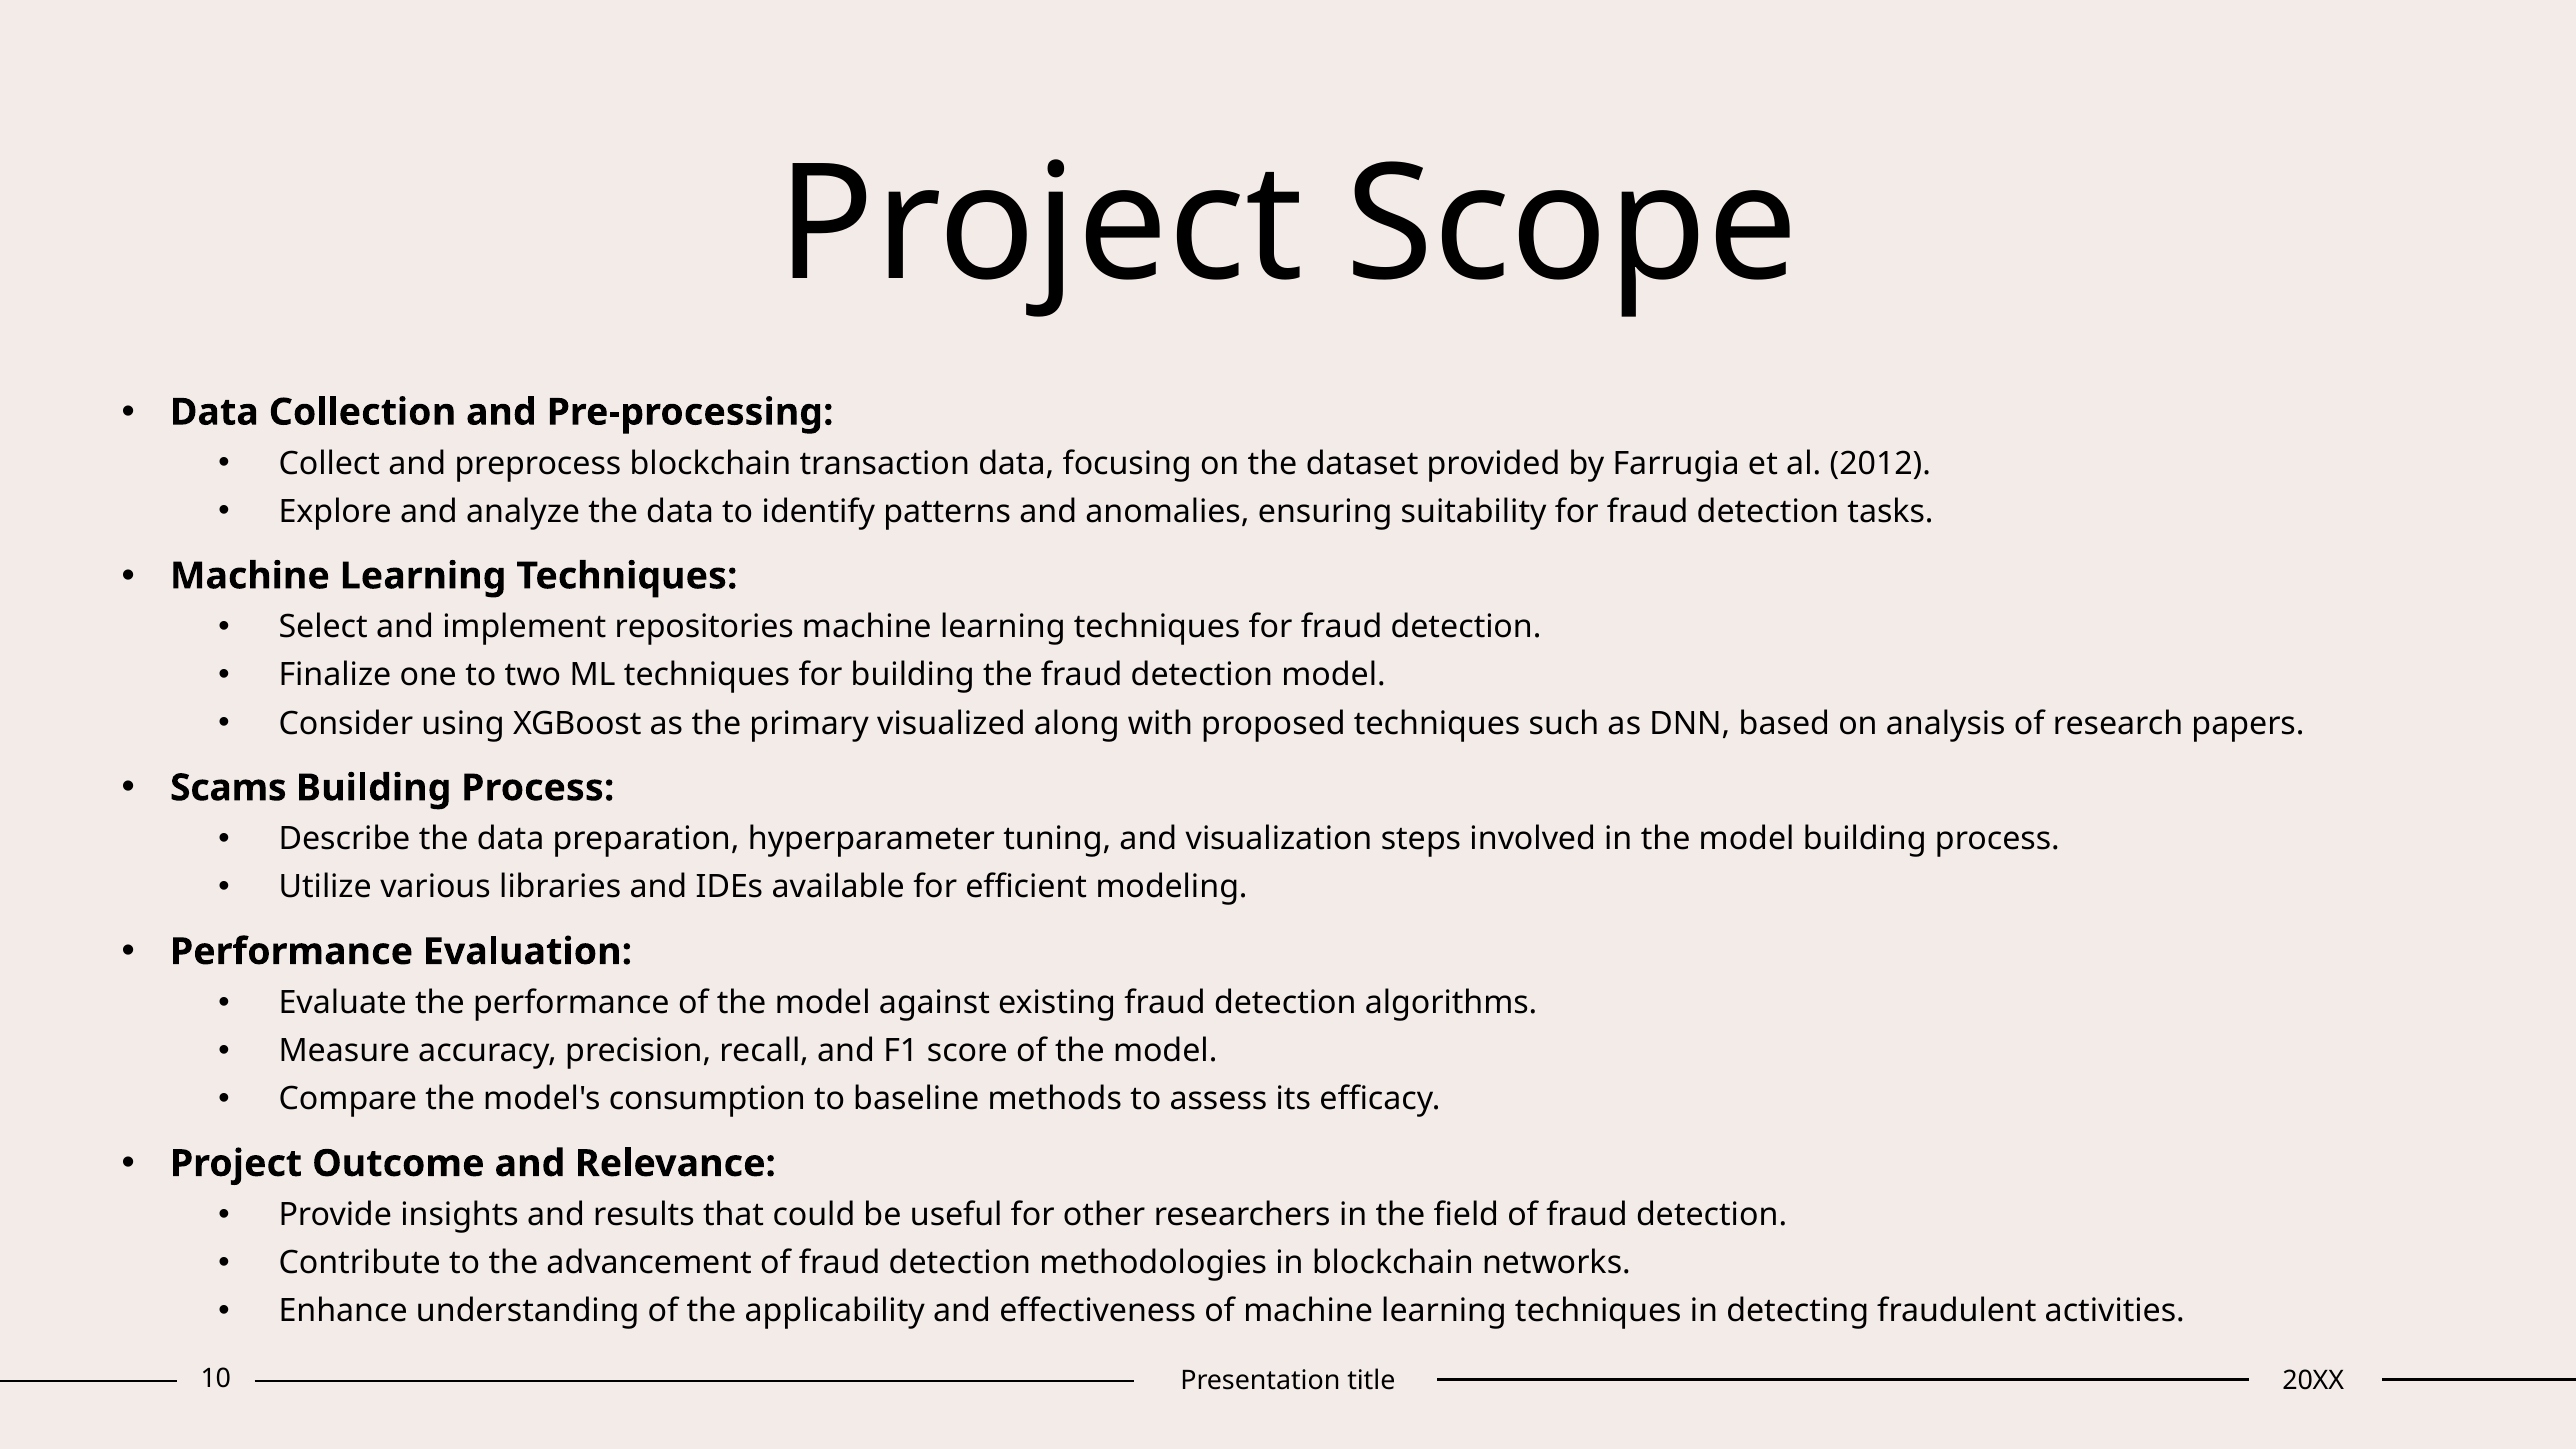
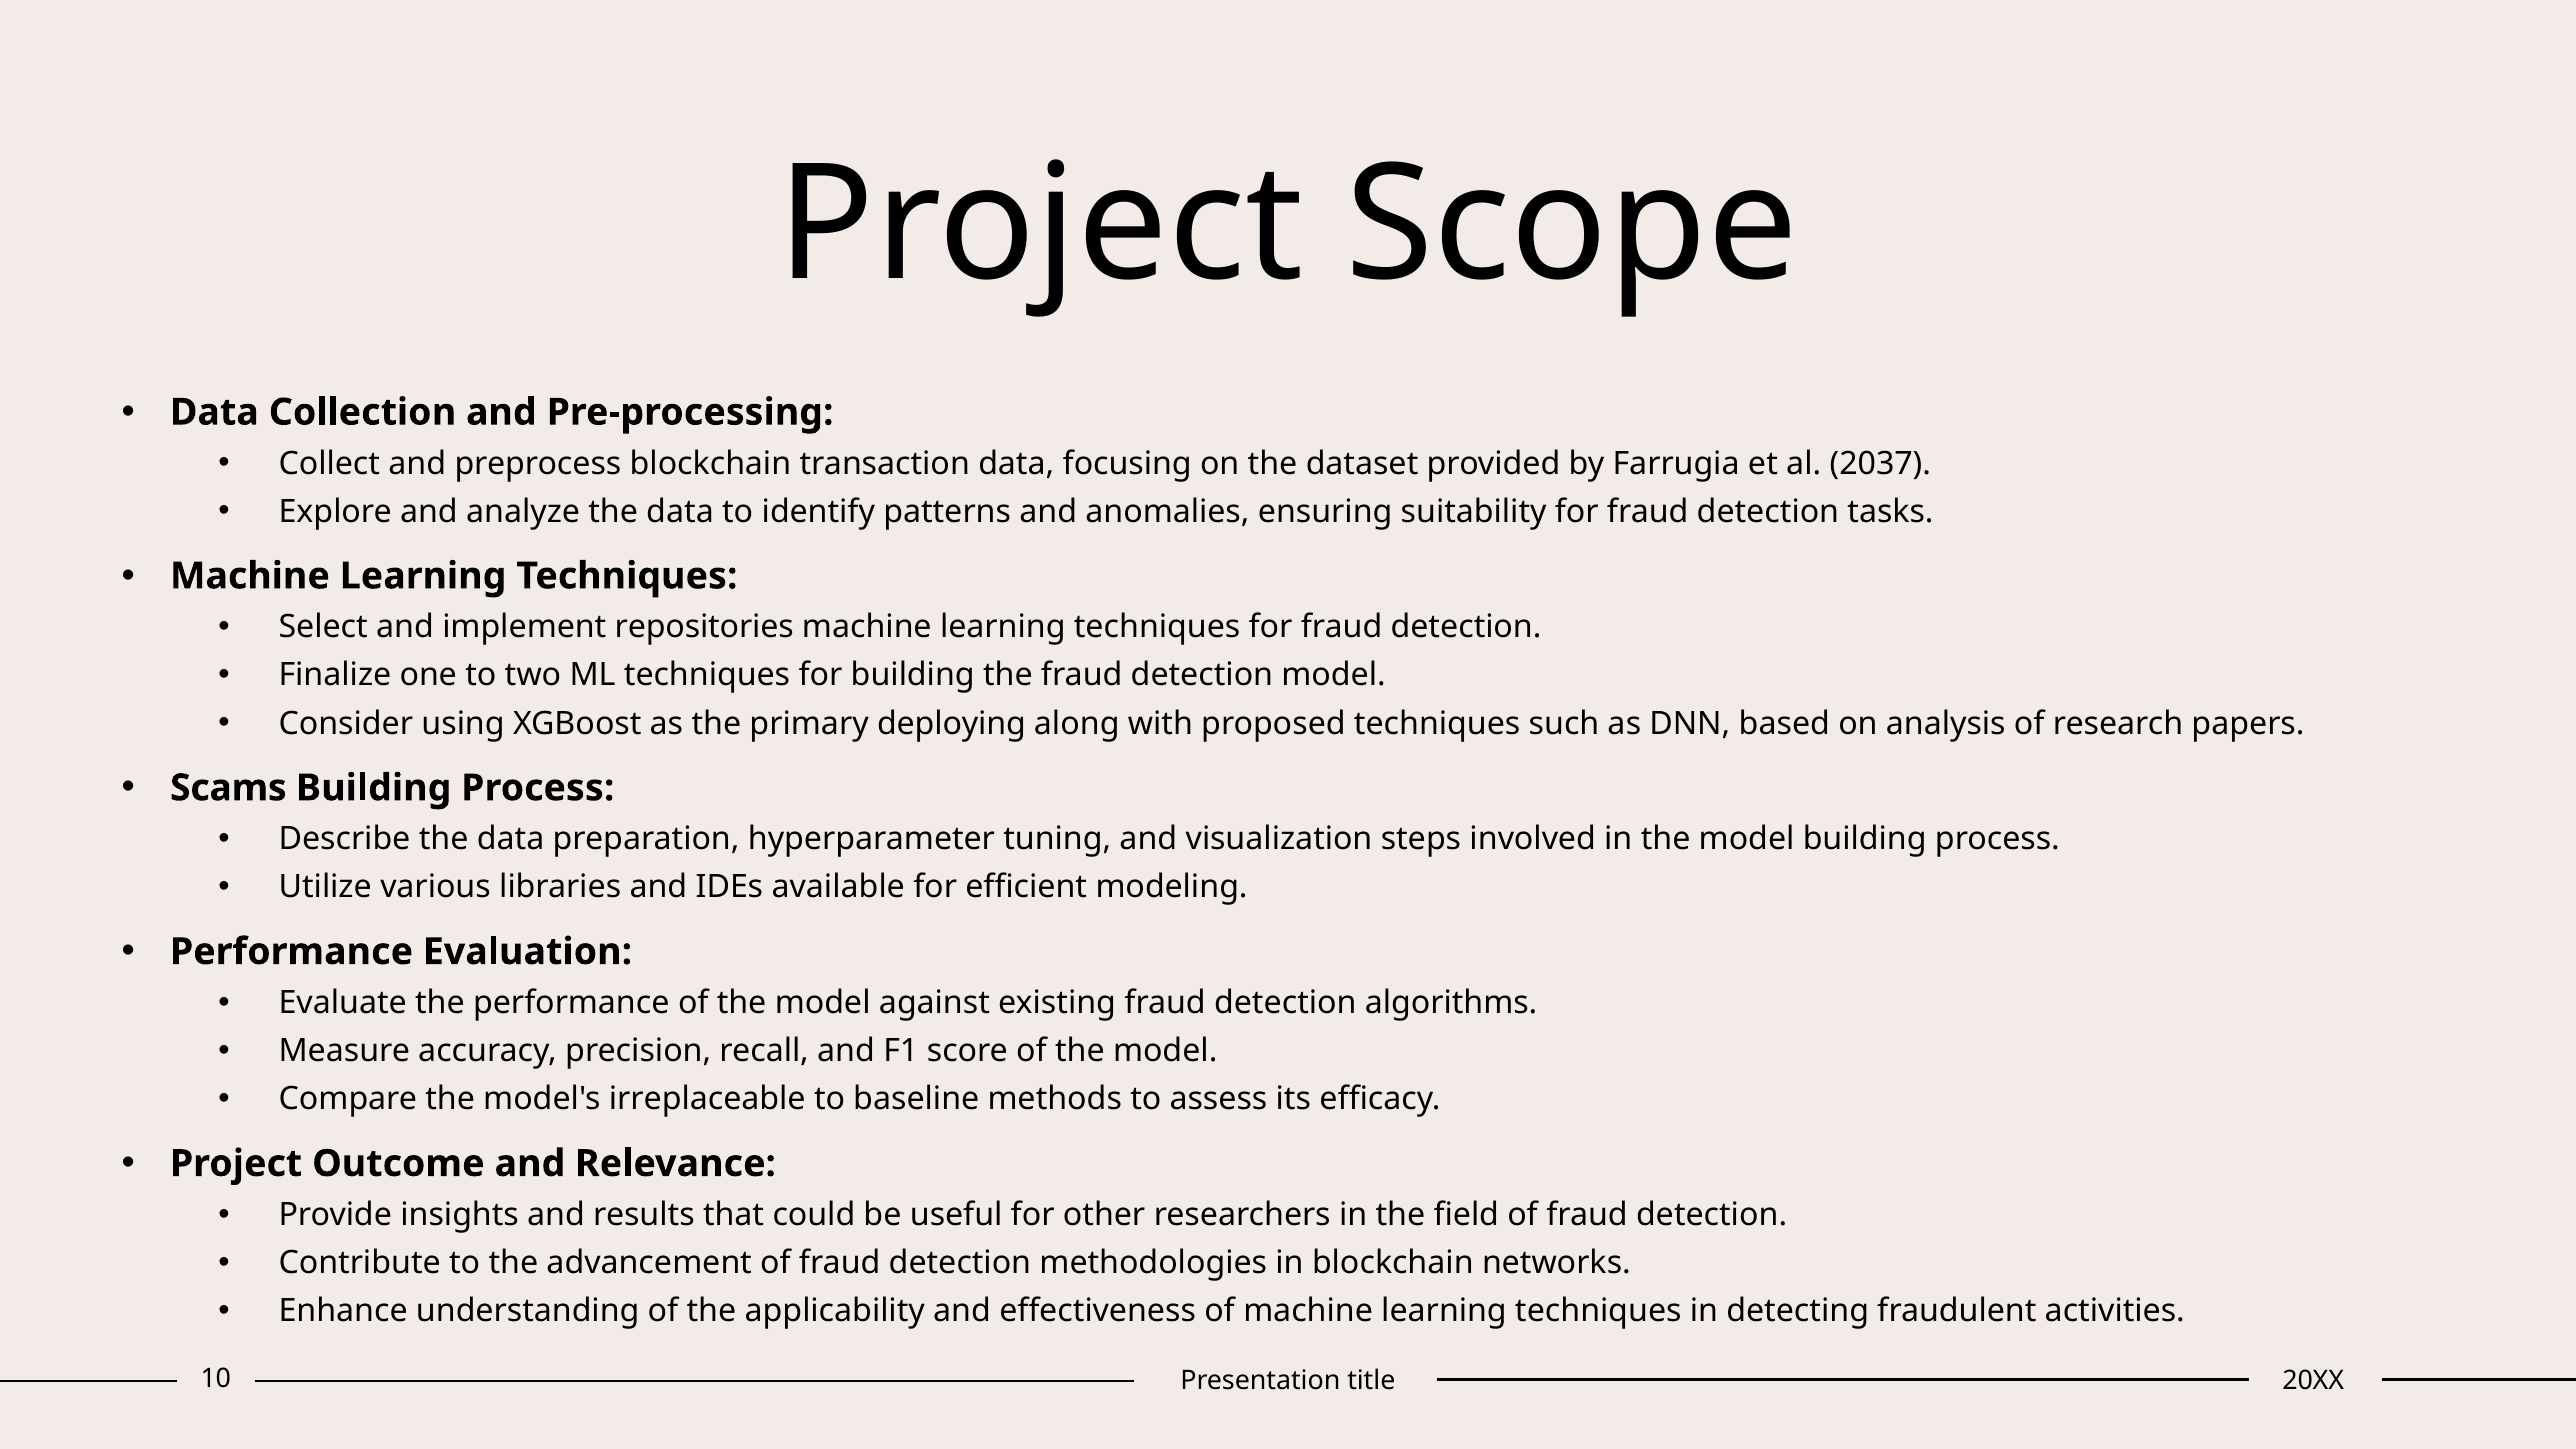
2012: 2012 -> 2037 (1880, 463)
visualized: visualized -> deploying (951, 723)
consumption: consumption -> irreplaceable (707, 1099)
